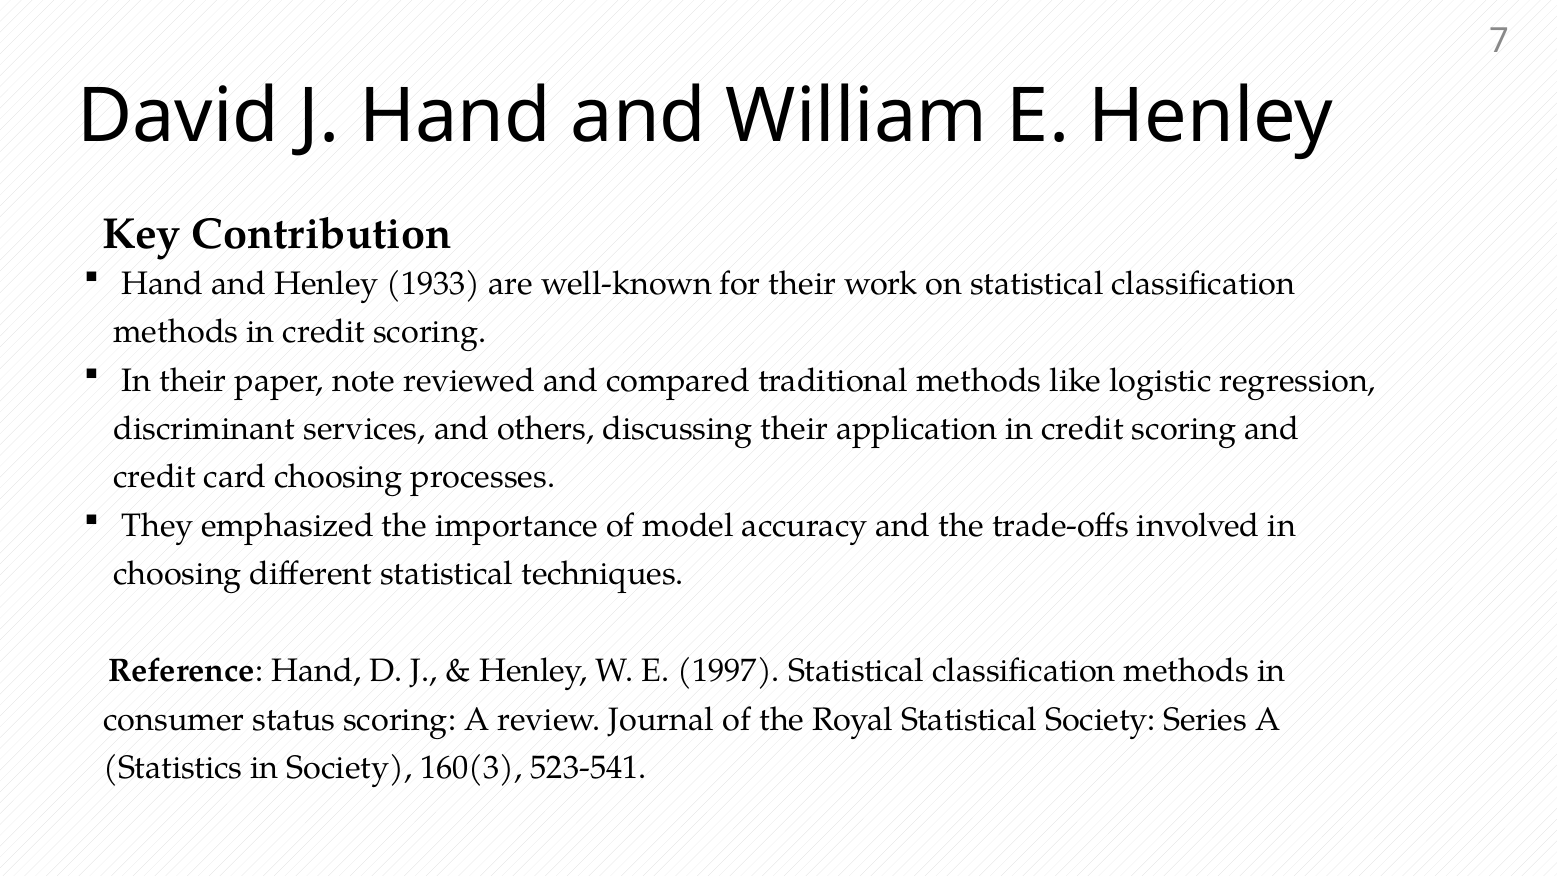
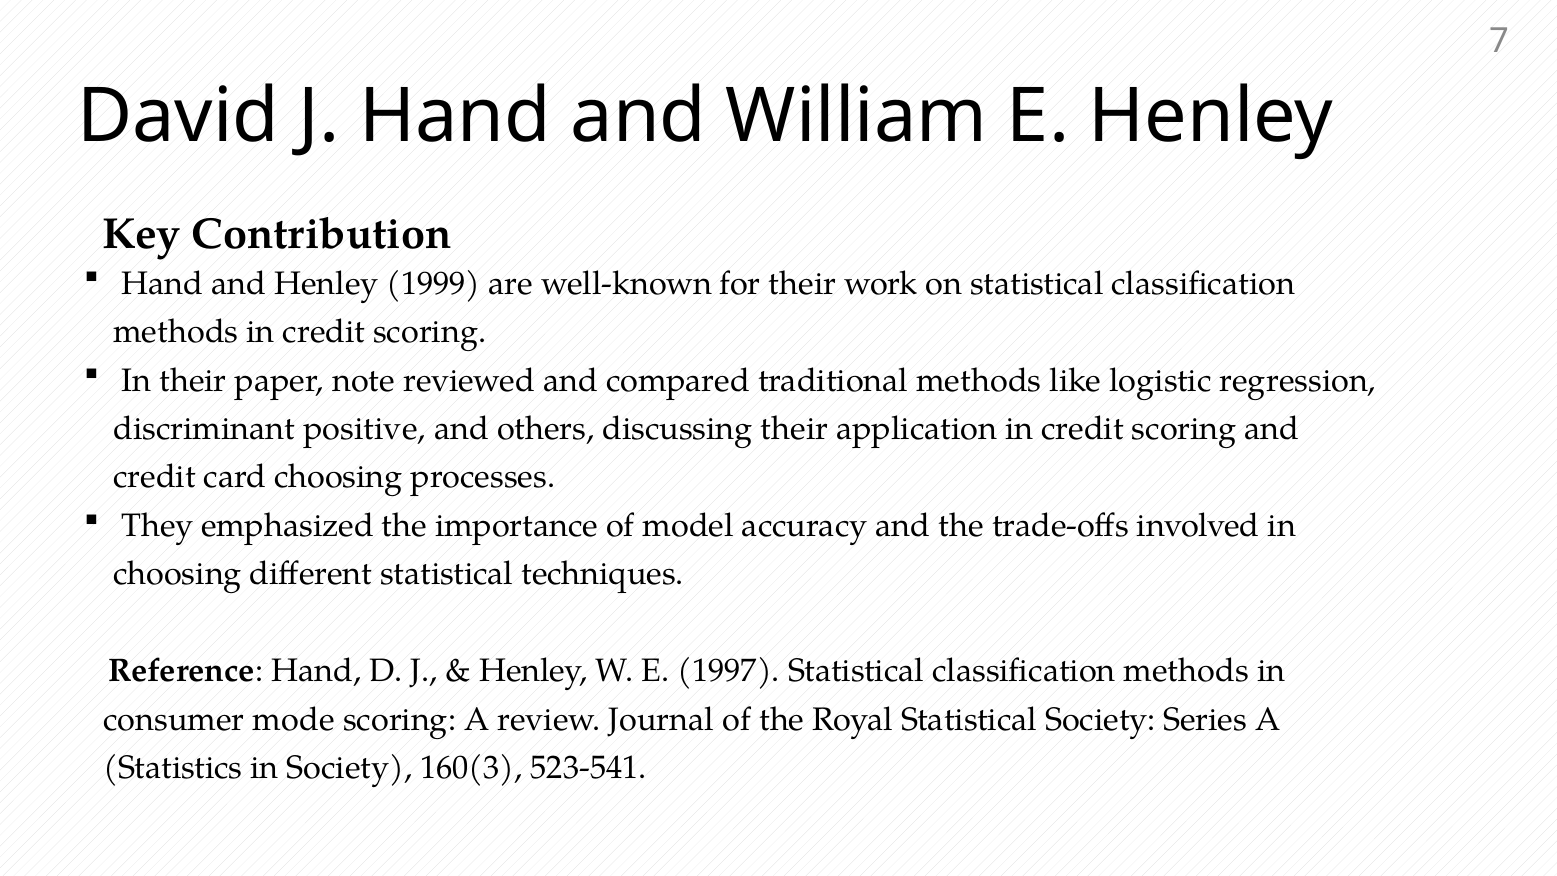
1933: 1933 -> 1999 (433, 283)
services: services -> positive (365, 429)
status: status -> mode (294, 719)
